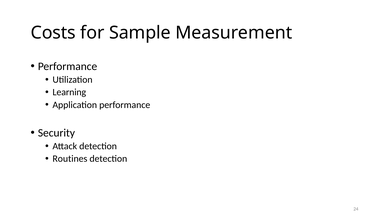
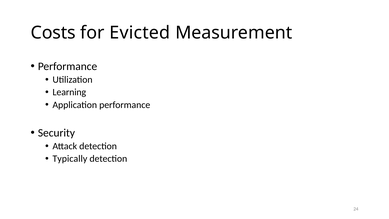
Sample: Sample -> Evicted (140, 33)
Routines: Routines -> Typically (70, 159)
